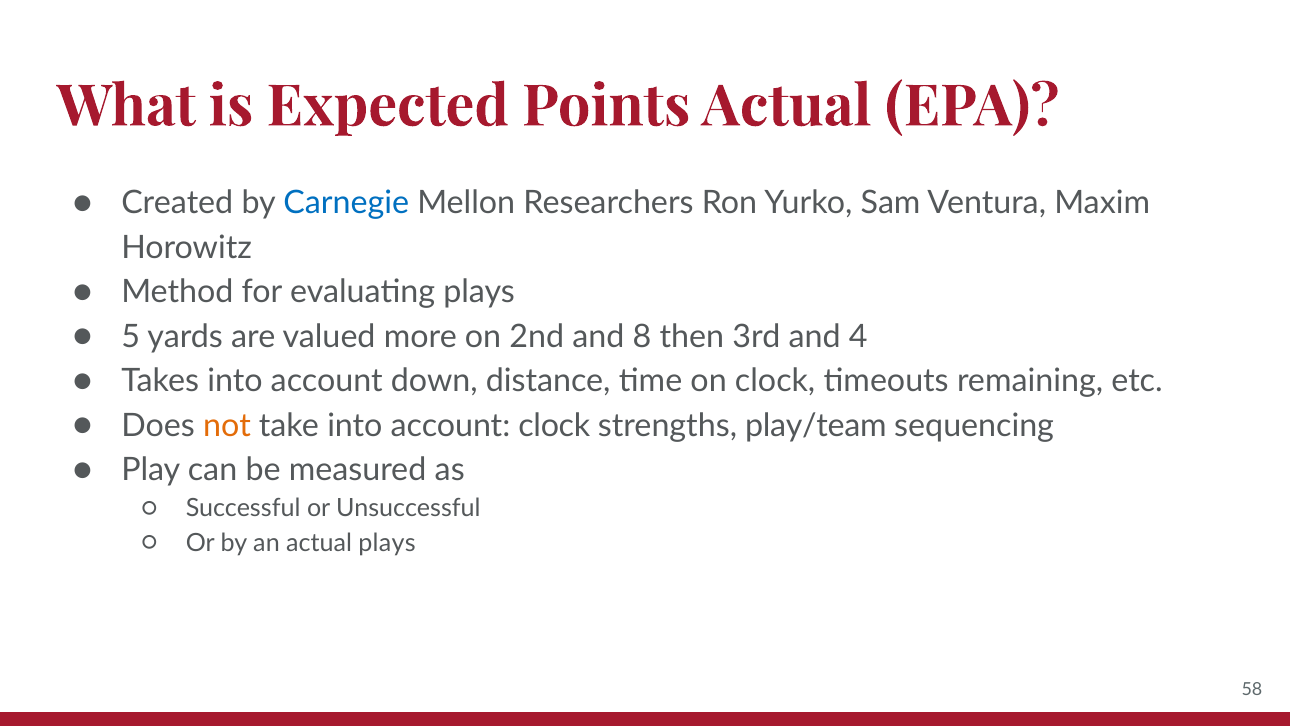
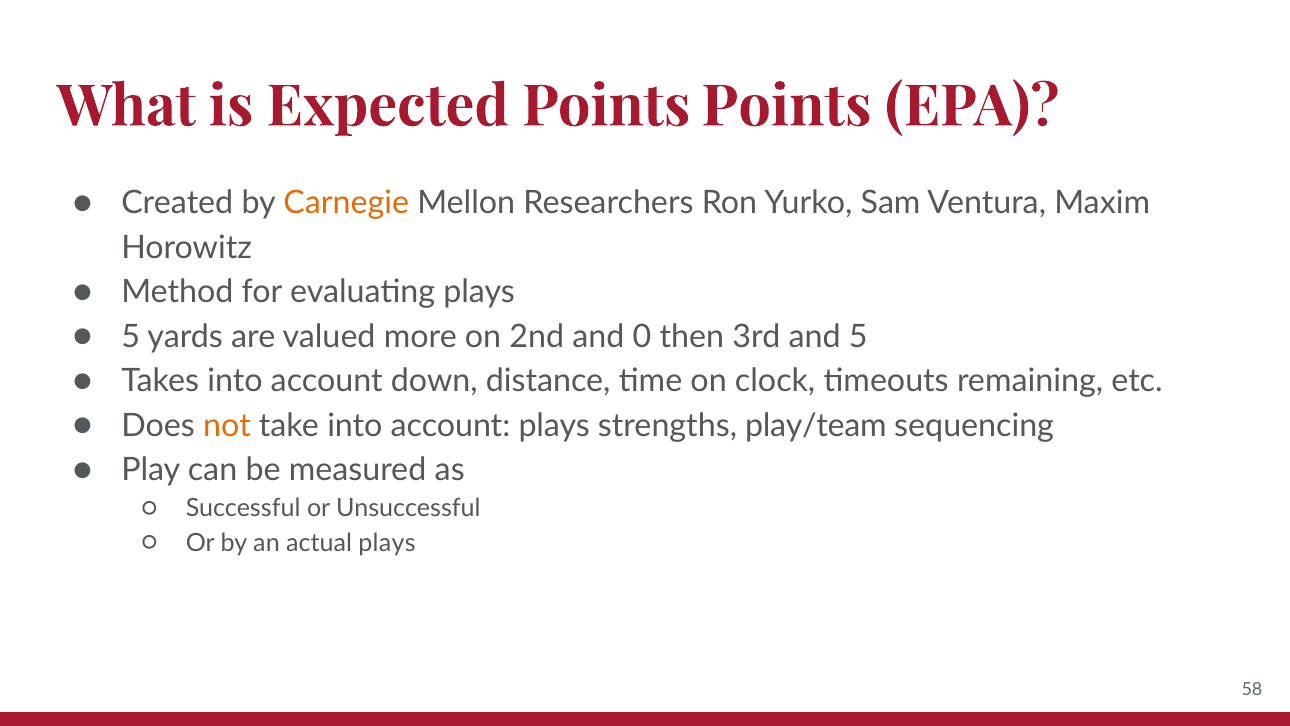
Points Actual: Actual -> Points (786, 107)
Carnegie colour: blue -> orange (346, 203)
8: 8 -> 0 (642, 336)
and 4: 4 -> 5 (858, 336)
account clock: clock -> plays (554, 425)
